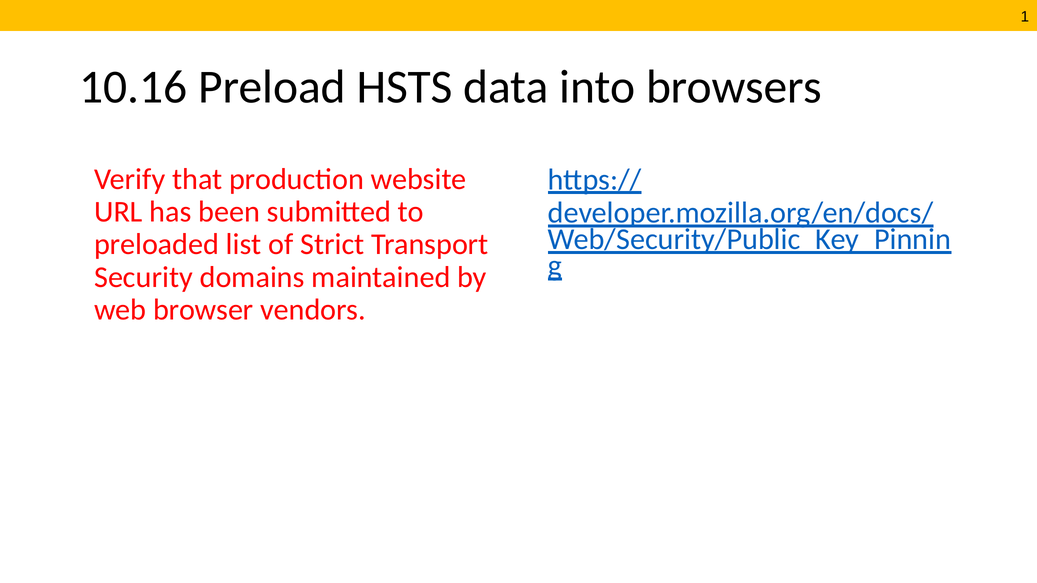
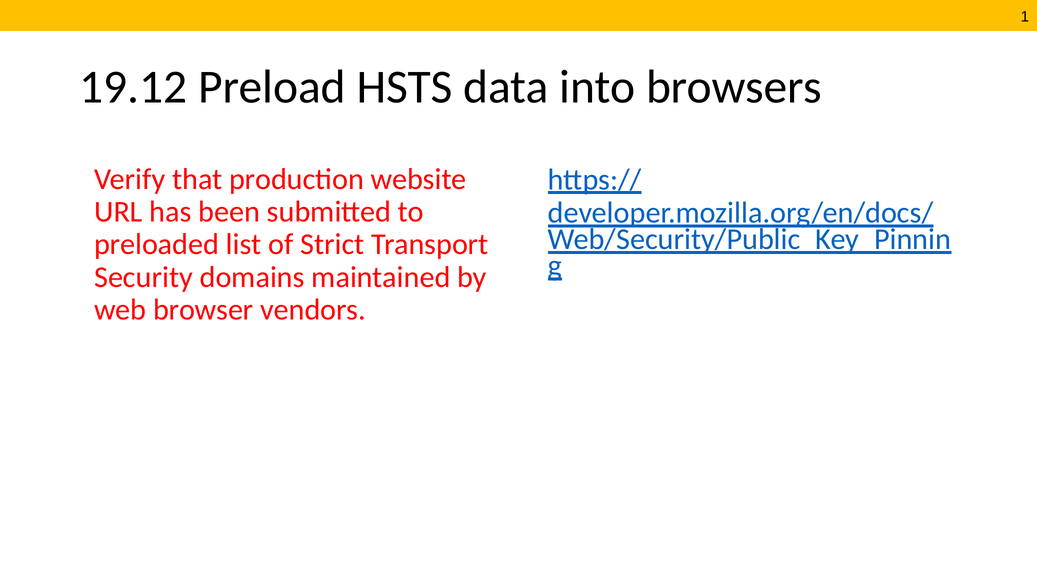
10.16: 10.16 -> 19.12 (133, 87)
